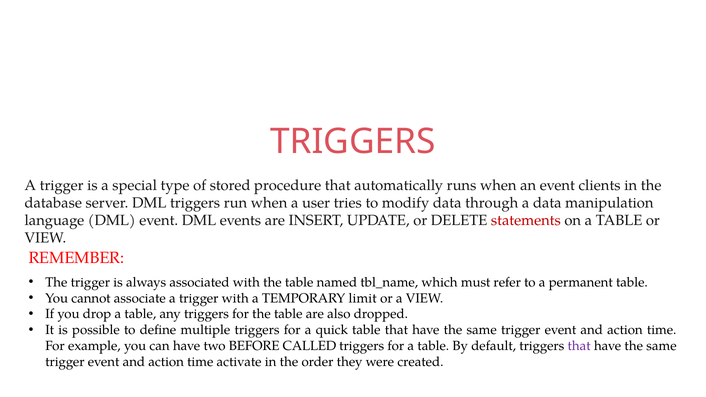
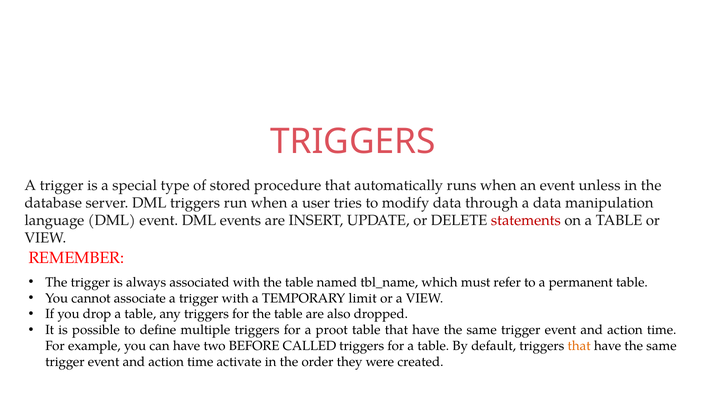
clients: clients -> unless (600, 185)
quick: quick -> proot (332, 330)
that colour: purple -> orange (579, 346)
